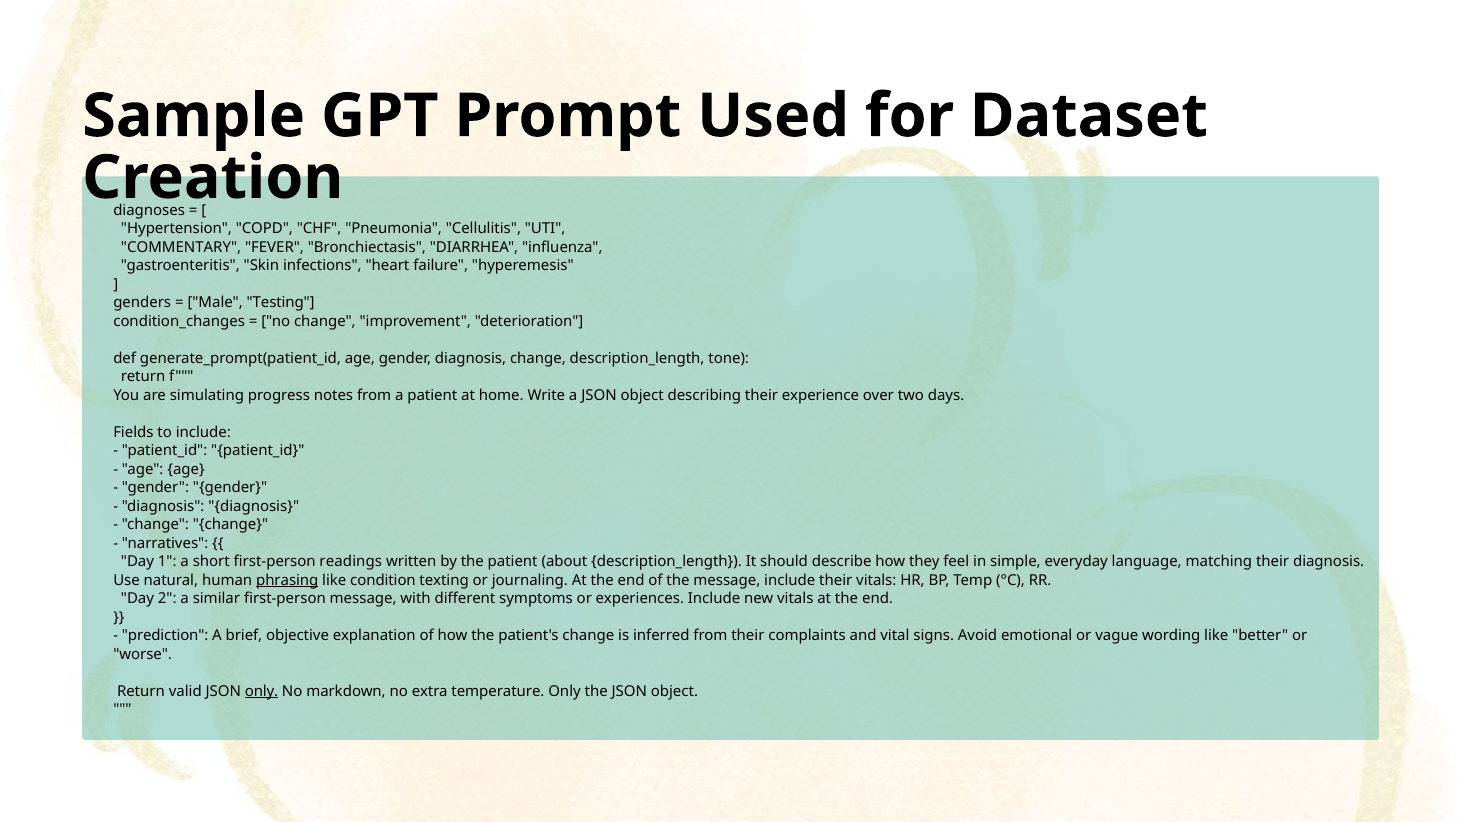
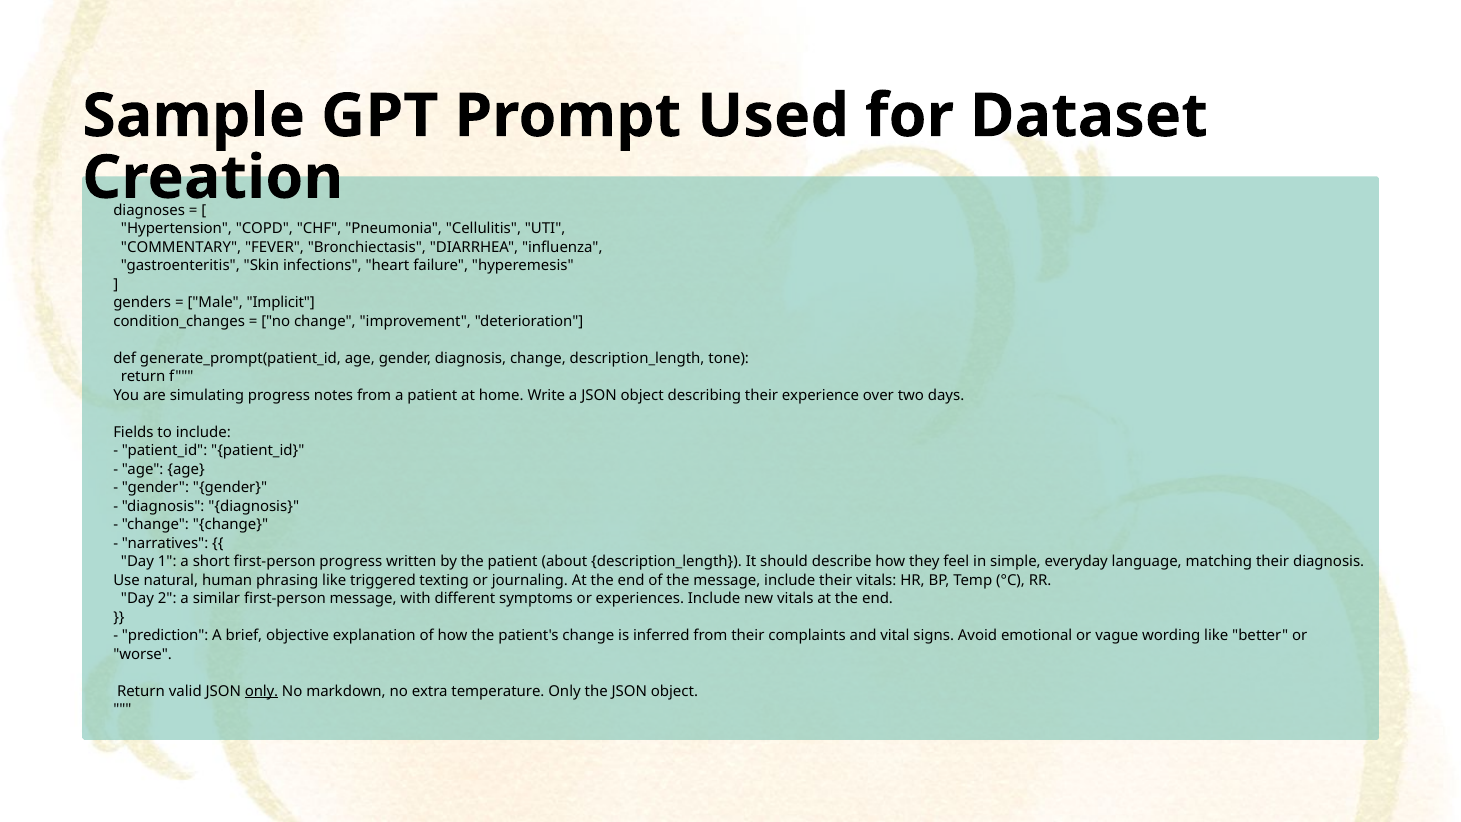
Testing: Testing -> Implicit (281, 303)
first-person readings: readings -> progress (351, 562)
phrasing underline: present -> none (287, 580)
condition: condition -> triggered (383, 580)
